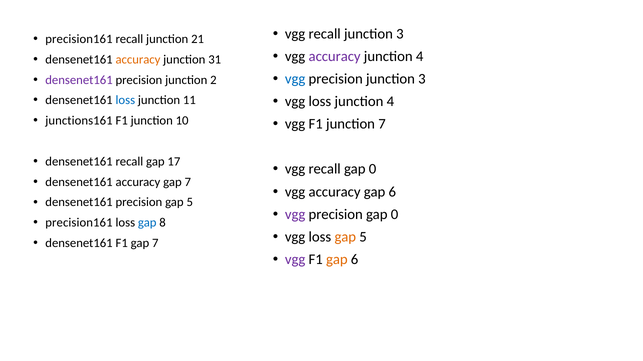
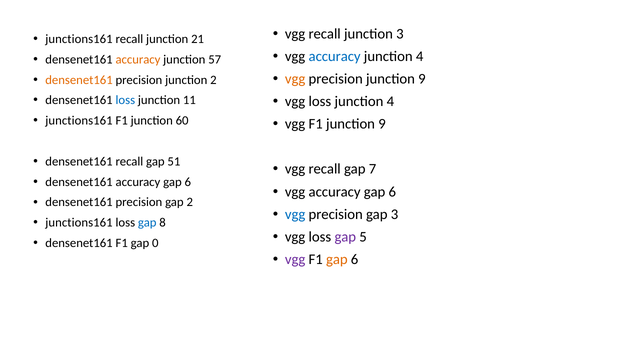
precision161: precision161 -> junctions161 (79, 39)
accuracy colour: purple -> blue (335, 56)
31: 31 -> 57 (215, 60)
vgg colour: blue -> orange (295, 79)
precision junction 3: 3 -> 9 (422, 79)
densenet161 colour: purple -> orange (79, 80)
10: 10 -> 60 (182, 121)
F1 junction 7: 7 -> 9 (382, 124)
17: 17 -> 51 (174, 162)
recall gap 0: 0 -> 7 (373, 169)
densenet161 accuracy gap 7: 7 -> 6 (188, 182)
precision gap 5: 5 -> 2 (190, 203)
vgg colour: purple -> blue (295, 215)
precision gap 0: 0 -> 3 (394, 215)
precision161: precision161 -> junctions161 (79, 223)
gap colour: orange -> purple (345, 237)
F1 gap 7: 7 -> 0 (155, 244)
